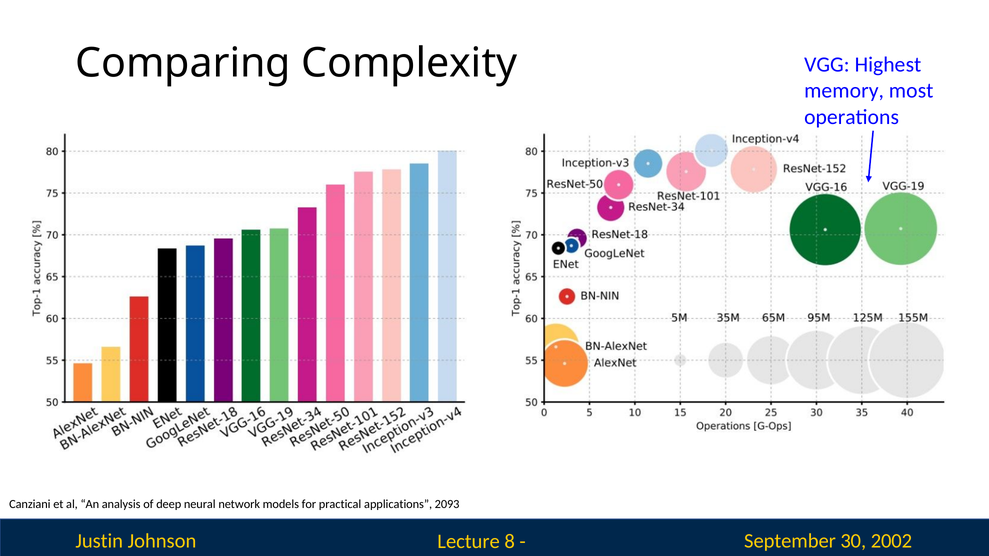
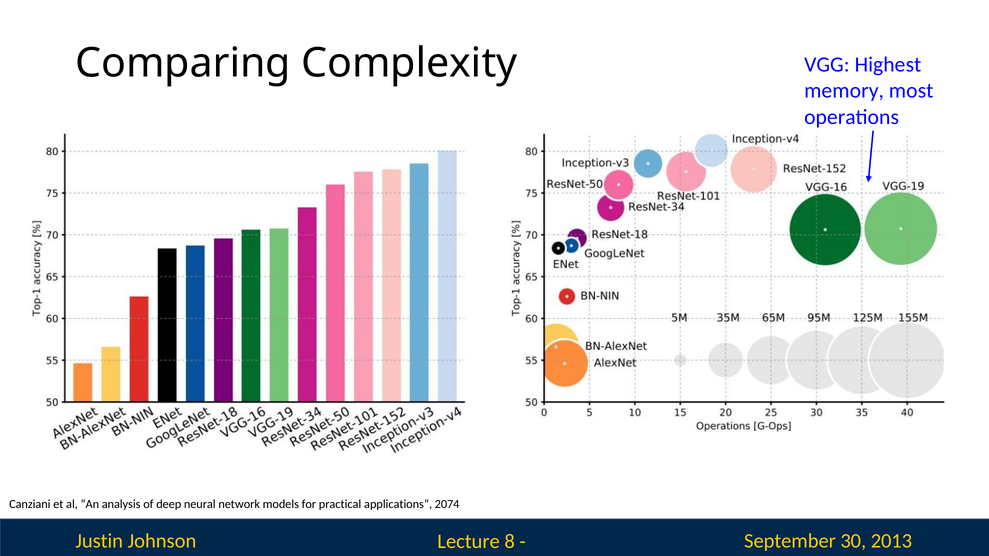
2093: 2093 -> 2074 (447, 504)
2002: 2002 -> 2013 (891, 541)
